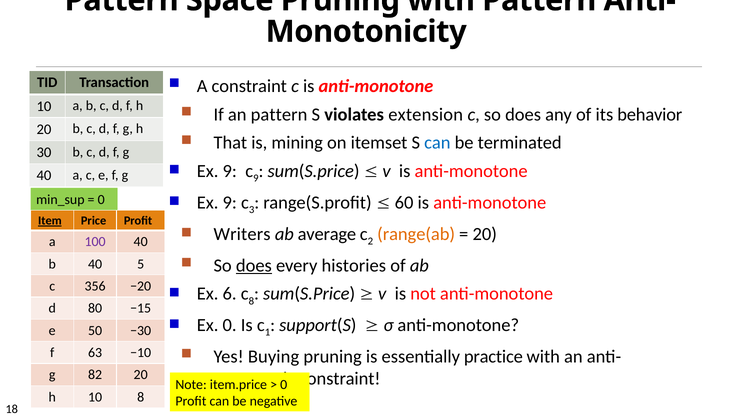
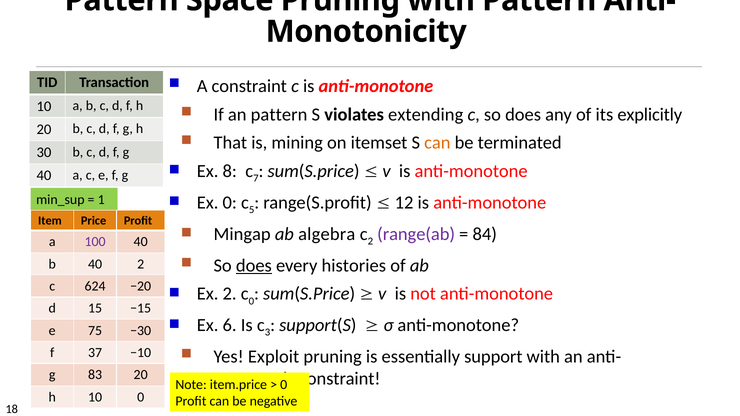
extension: extension -> extending (426, 115)
behavior: behavior -> explicitly (650, 115)
can colour: blue -> orange (437, 143)
9: 9 -> 8 (230, 171)
c 9: 9 -> 7 (256, 178)
0: 0 -> 1 (101, 200)
9: 9 -> 0 (230, 203)
3: 3 -> 5 (252, 210)
60: 60 -> 12 (404, 203)
Item underline: present -> none (50, 221)
Writers: Writers -> Mingap (242, 234)
average: average -> algebra (327, 234)
range(ab colour: orange -> purple (416, 234)
20: 20 -> 84 (485, 234)
40 5: 5 -> 2 (141, 264)
356: 356 -> 624 (95, 286)
Ex 6: 6 -> 2 (230, 294)
c 8: 8 -> 0 (251, 301)
80: 80 -> 15 (95, 309)
Ex 0: 0 -> 6 (230, 325)
1: 1 -> 3 (268, 333)
50: 50 -> 75 (95, 331)
63: 63 -> 37 (95, 353)
Buying: Buying -> Exploit (274, 357)
practice: practice -> support (493, 357)
82: 82 -> 83 (95, 375)
10 8: 8 -> 0 (141, 397)
